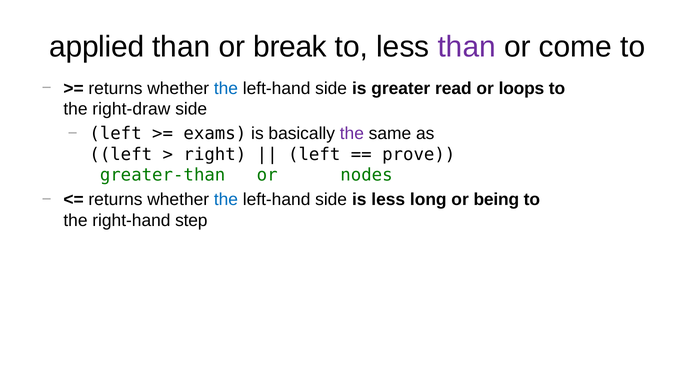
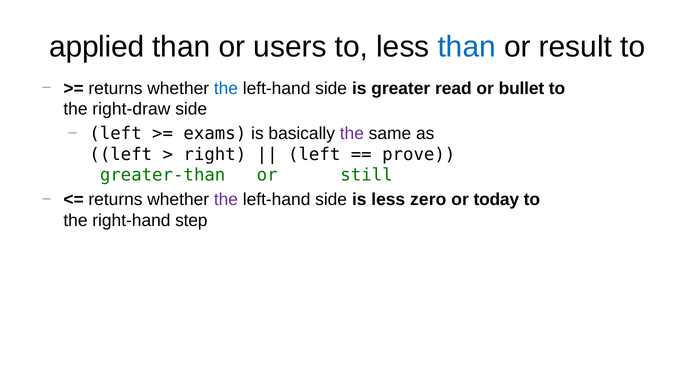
break: break -> users (290, 47)
than colour: purple -> blue (467, 47)
come: come -> result (575, 47)
loops: loops -> bullet (521, 88)
nodes: nodes -> still (366, 175)
the colour: blue -> purple (226, 200)
long: long -> zero (428, 200)
being: being -> today (496, 200)
